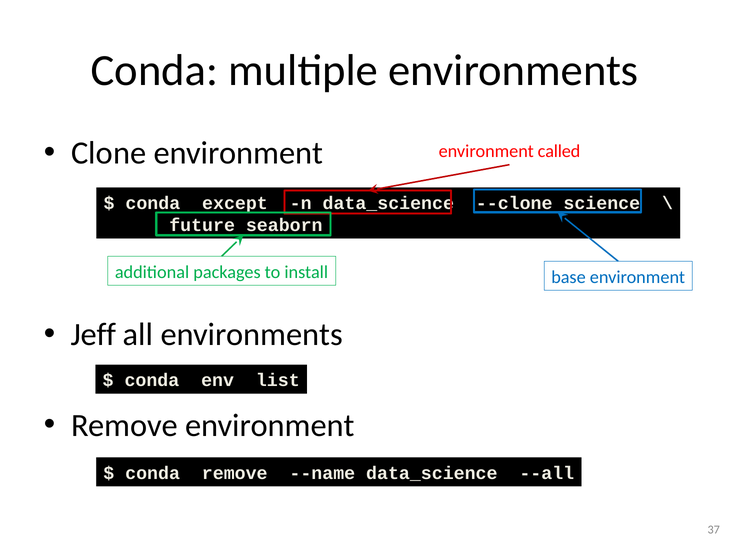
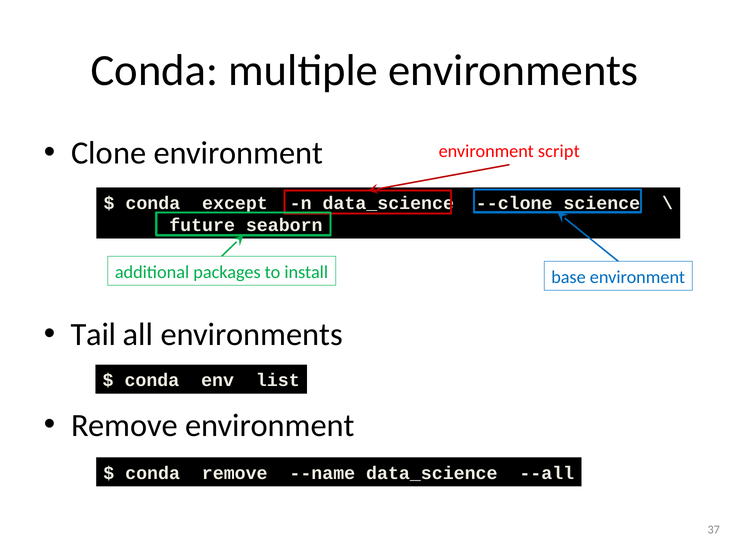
called: called -> script (559, 152)
Jeff: Jeff -> Tail (93, 335)
